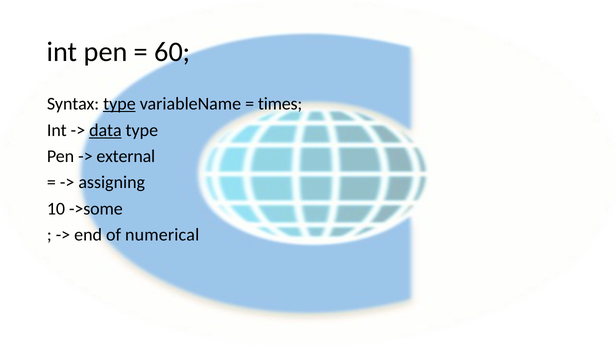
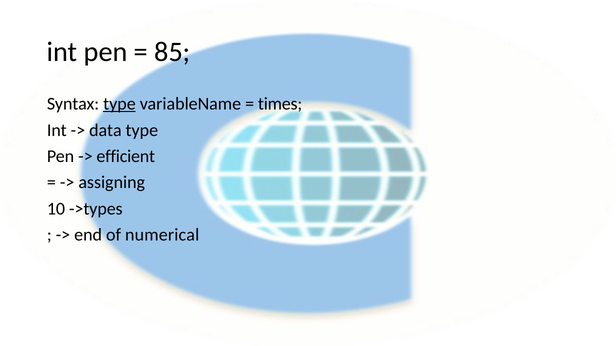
60: 60 -> 85 (172, 52)
data underline: present -> none (105, 130)
external: external -> efficient (126, 157)
->some: ->some -> ->types (96, 209)
